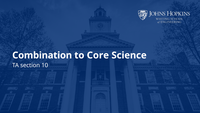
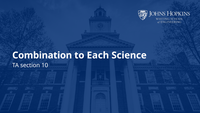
Core: Core -> Each (98, 55)
